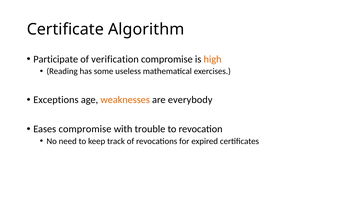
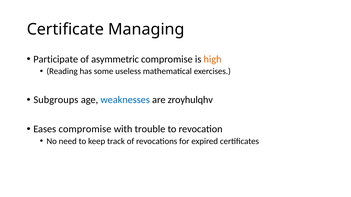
Algorithm: Algorithm -> Managing (146, 29)
verification: verification -> asymmetric (115, 59)
Exceptions: Exceptions -> Subgroups (56, 100)
weaknesses colour: orange -> blue (125, 100)
everybody: everybody -> zroyhulqhv (190, 100)
